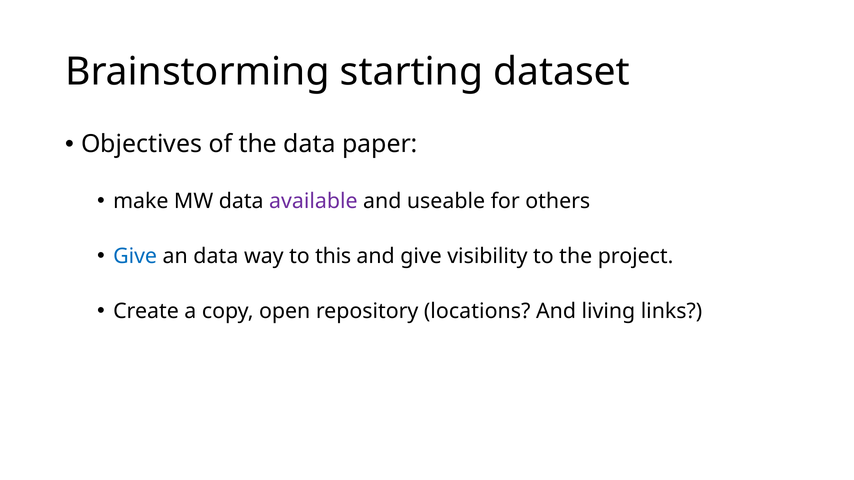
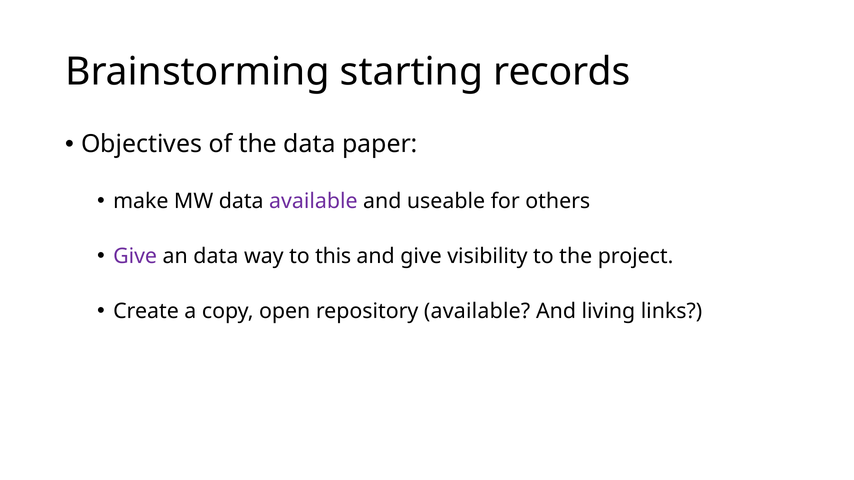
dataset: dataset -> records (562, 72)
Give colour: blue -> purple (135, 256)
repository locations: locations -> available (477, 311)
